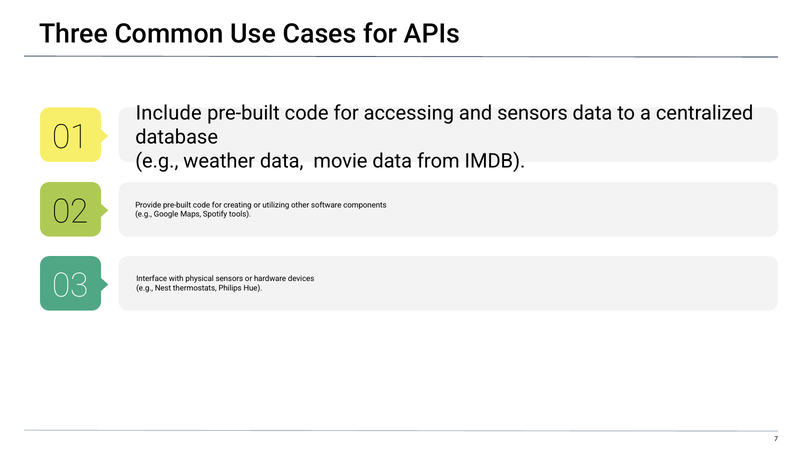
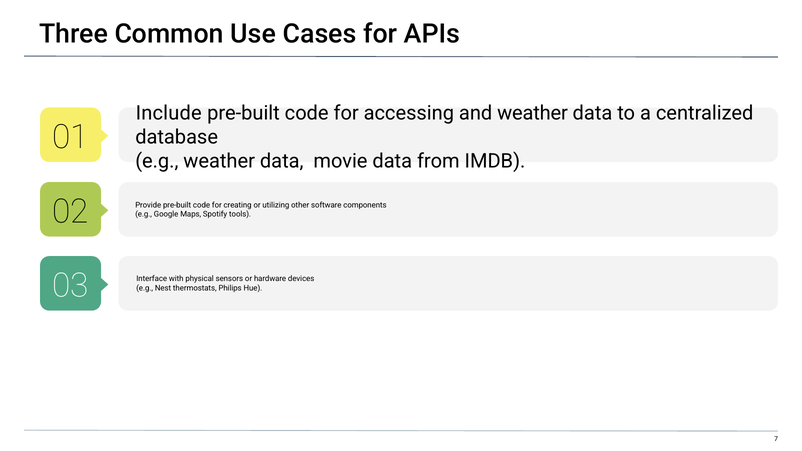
and sensors: sensors -> weather (532, 113)
